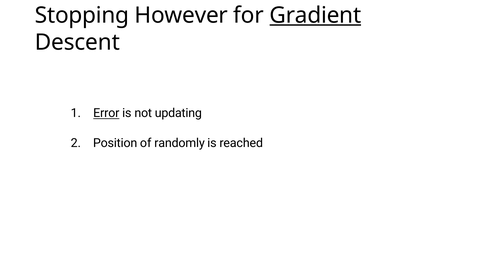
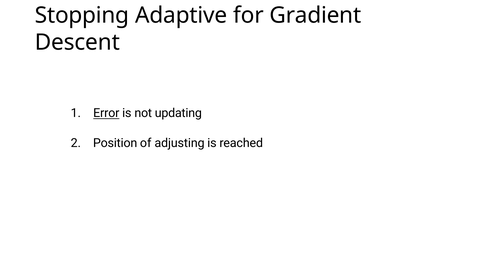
However: However -> Adaptive (181, 15)
Gradient underline: present -> none (315, 15)
randomly: randomly -> adjusting (180, 143)
